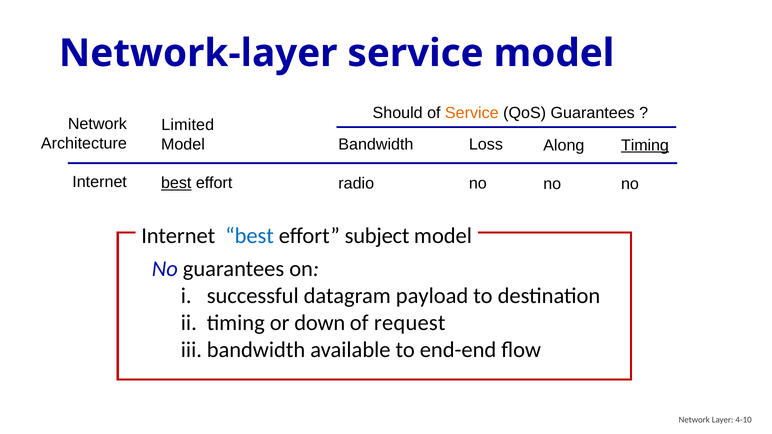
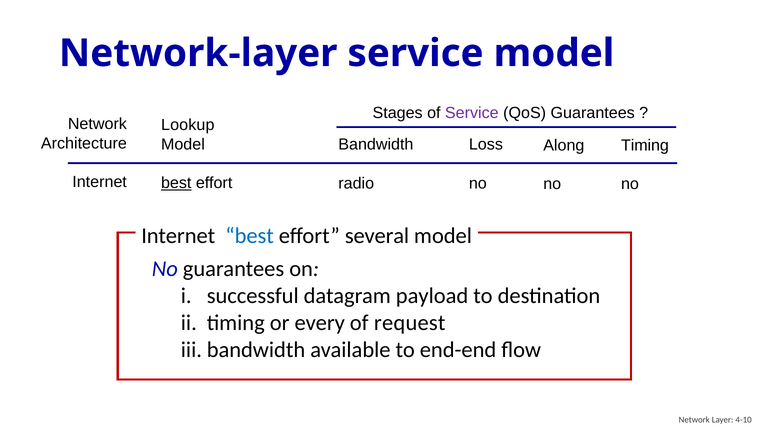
Should: Should -> Stages (398, 113)
Service colour: orange -> purple (472, 113)
Limited: Limited -> Lookup (188, 125)
Timing underline: present -> none (645, 145)
subject: subject -> several (377, 236)
down: down -> every (320, 323)
